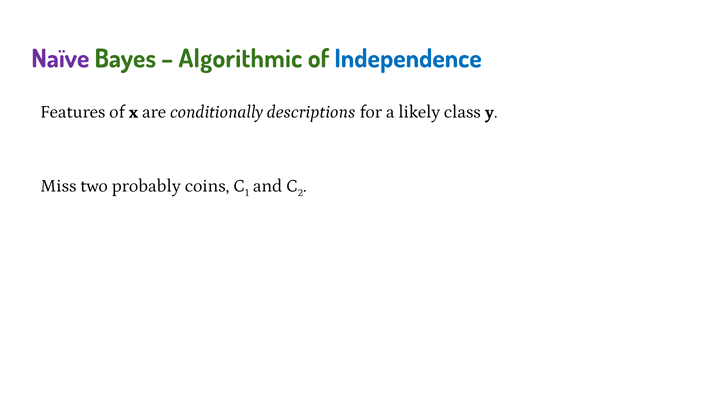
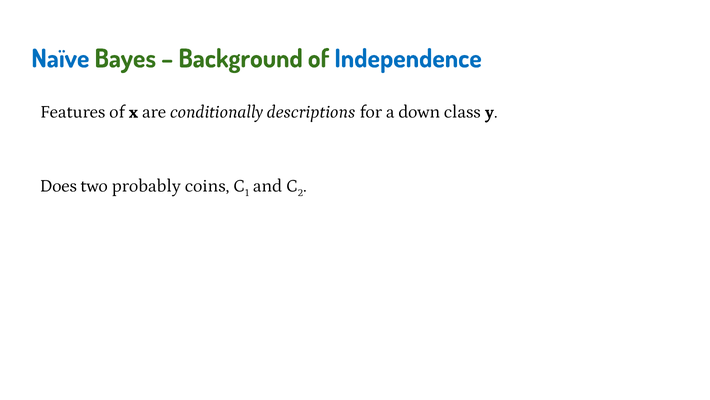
Naïve colour: purple -> blue (60, 59)
Algorithmic: Algorithmic -> Background (241, 59)
likely: likely -> down (419, 112)
Miss: Miss -> Does (58, 186)
